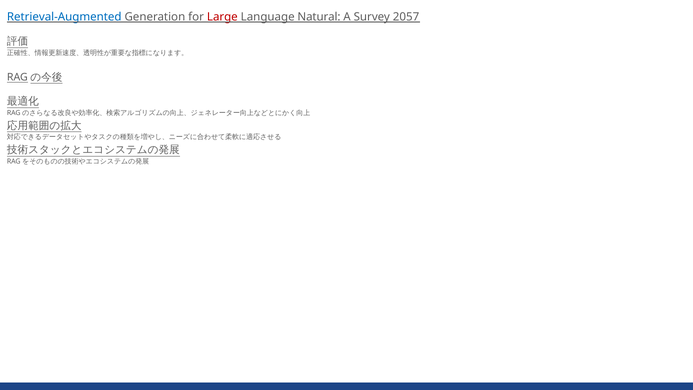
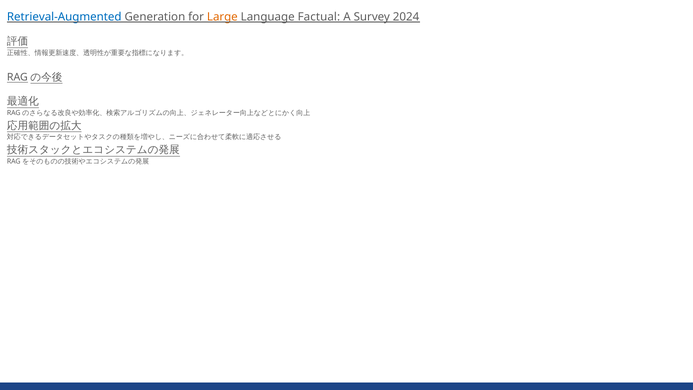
Large colour: red -> orange (222, 17)
Natural: Natural -> Factual (319, 17)
2057: 2057 -> 2024 (406, 17)
